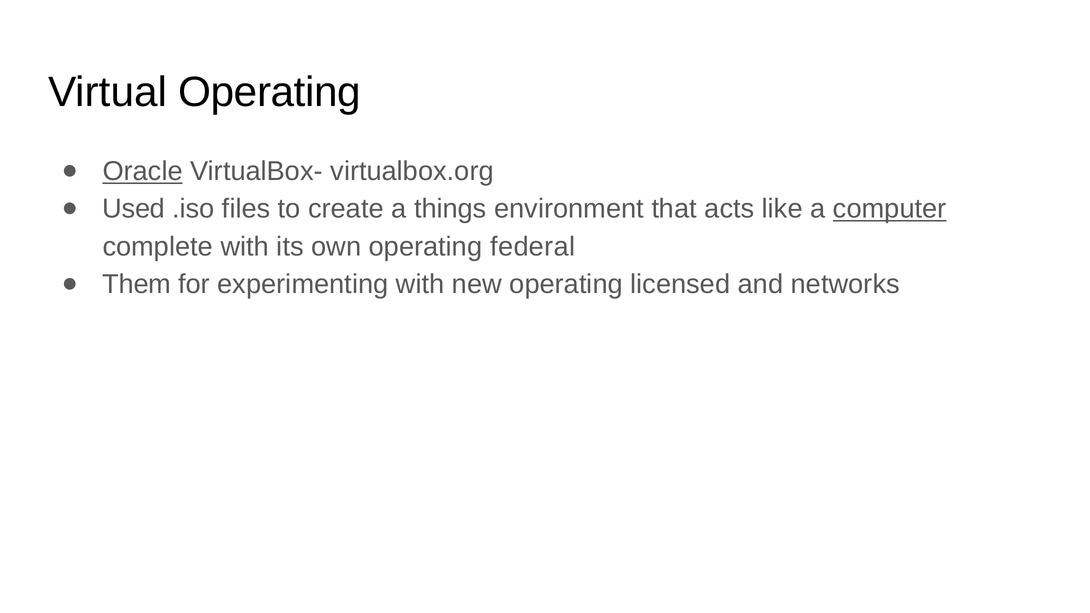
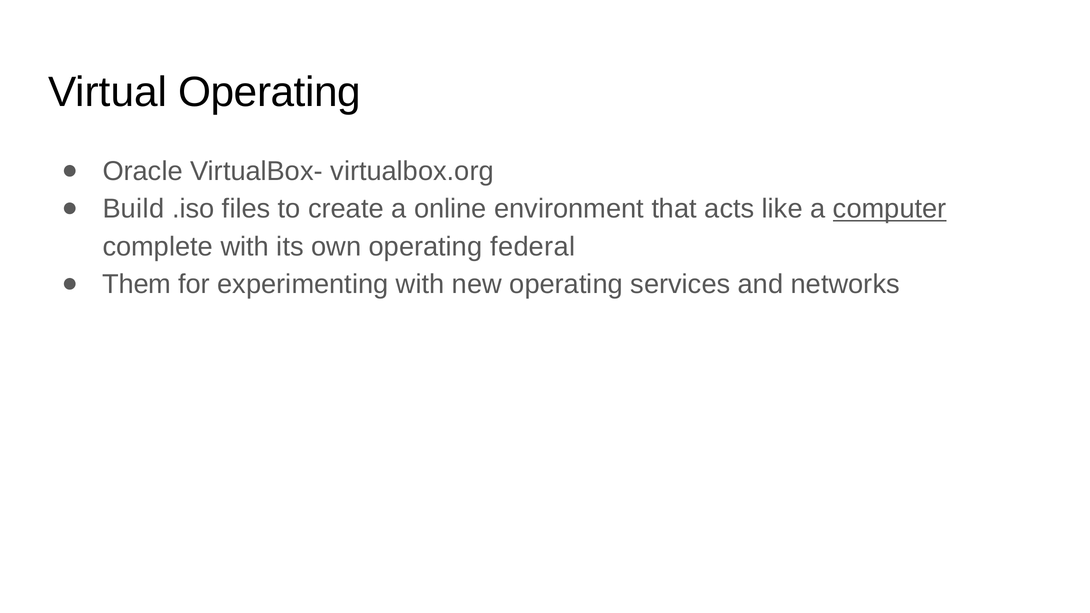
Oracle underline: present -> none (143, 171)
Used: Used -> Build (133, 209)
things: things -> online (450, 209)
licensed: licensed -> services (680, 284)
